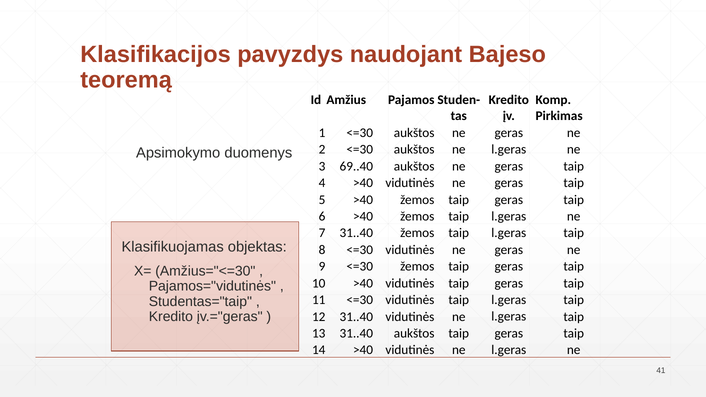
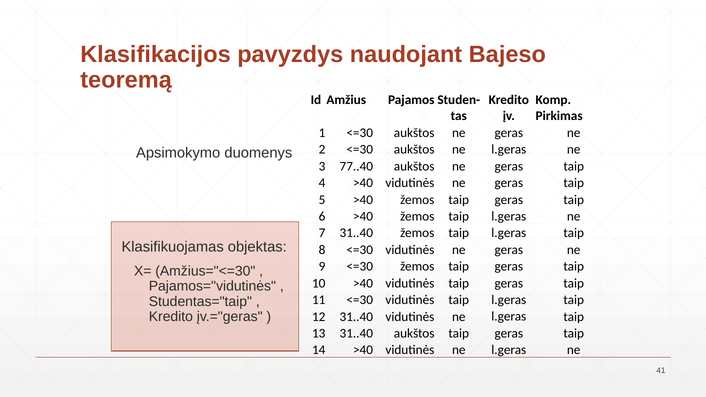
69..40: 69..40 -> 77..40 (356, 166)
